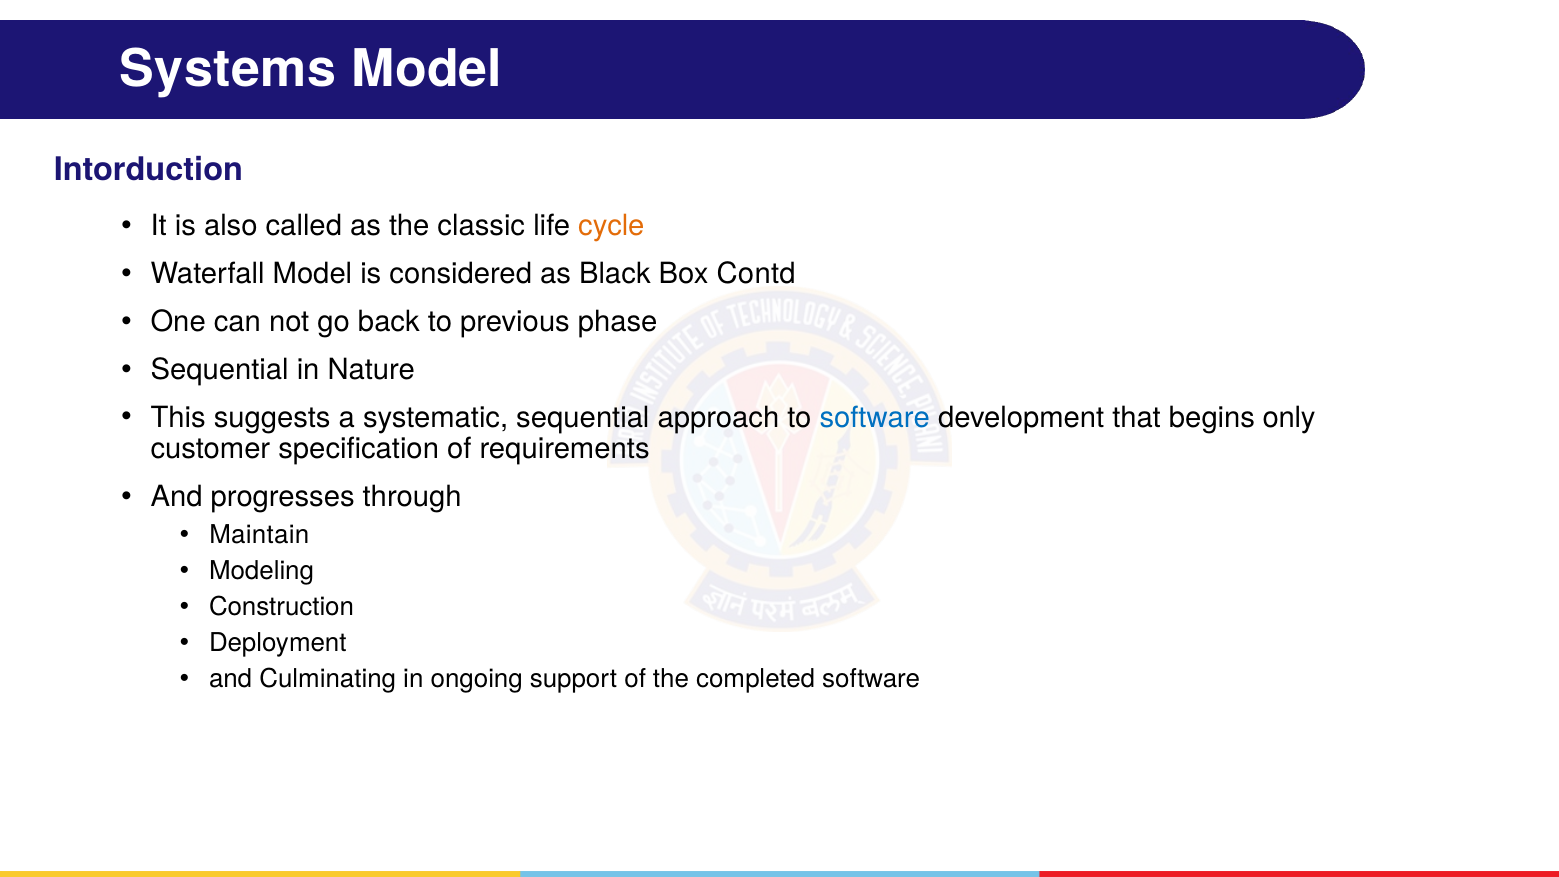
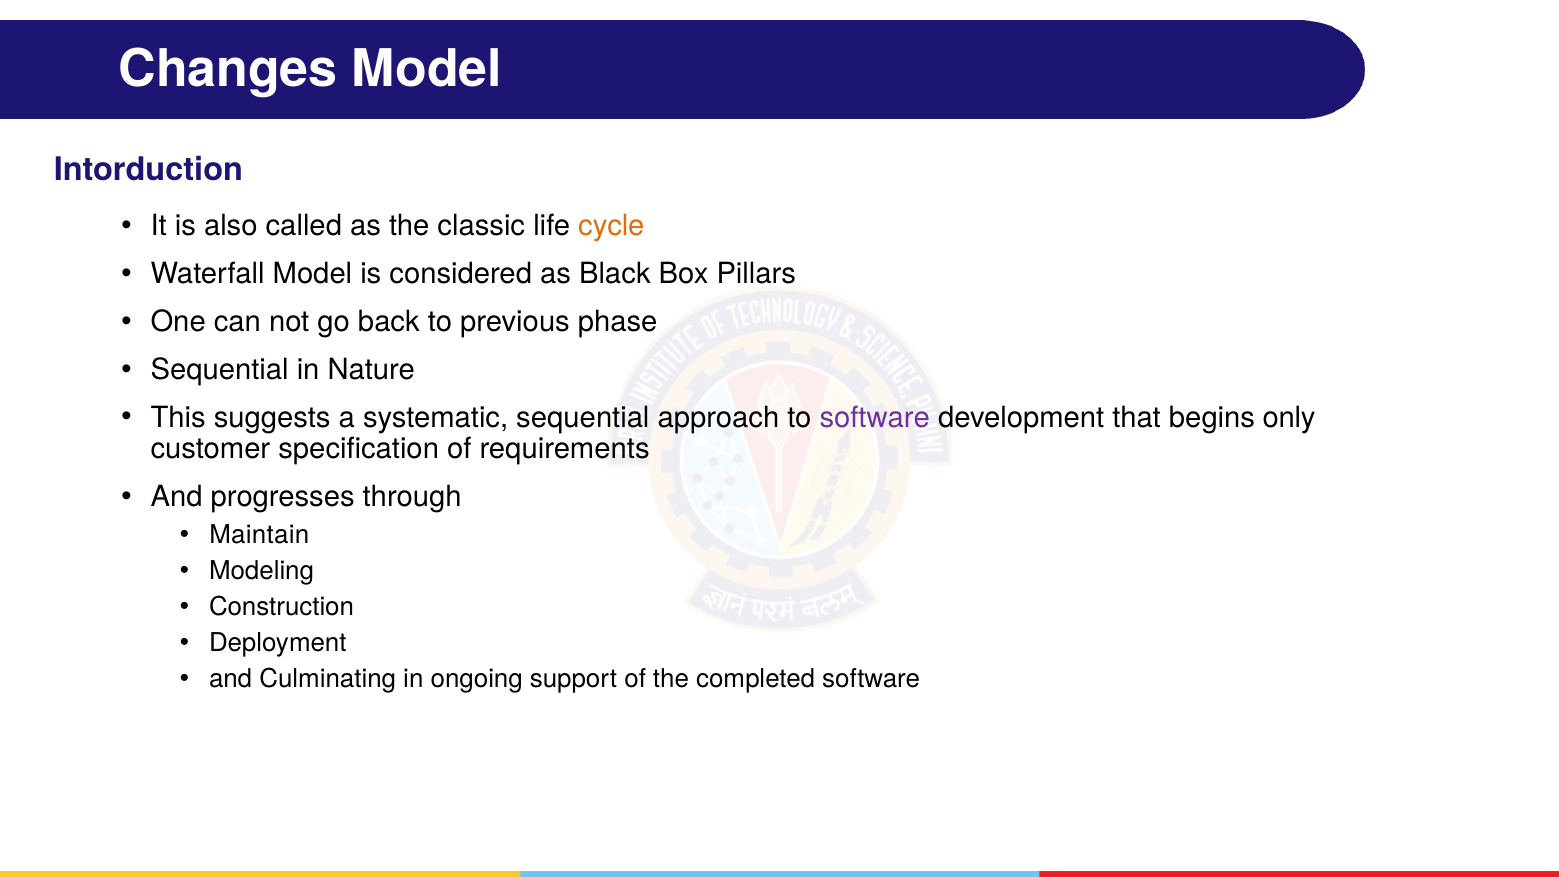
Systems: Systems -> Changes (228, 69)
Contd: Contd -> Pillars (756, 274)
software colour: blue -> purple (875, 417)
